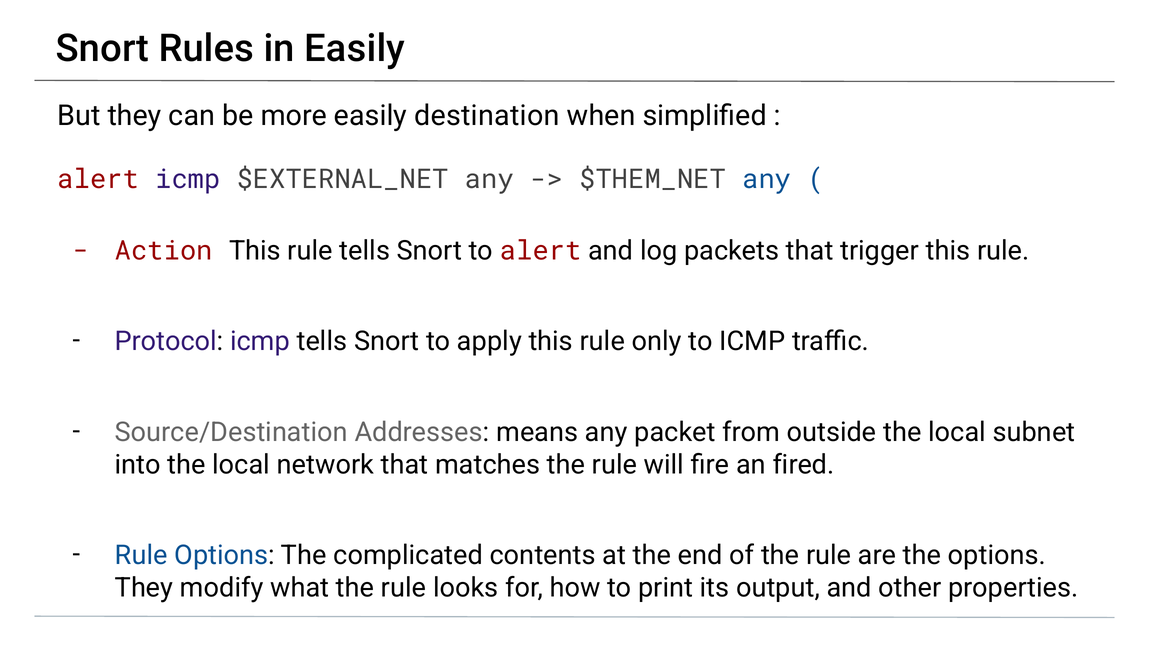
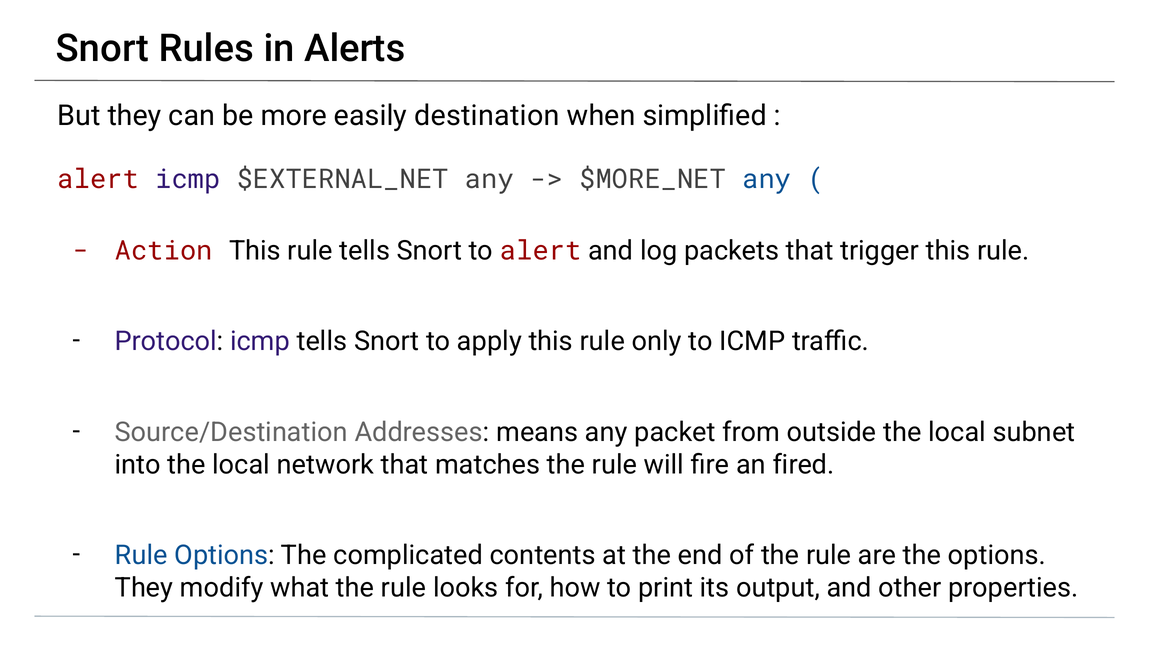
in Easily: Easily -> Alerts (355, 49)
$THEM_NET: $THEM_NET -> $MORE_NET (653, 180)
